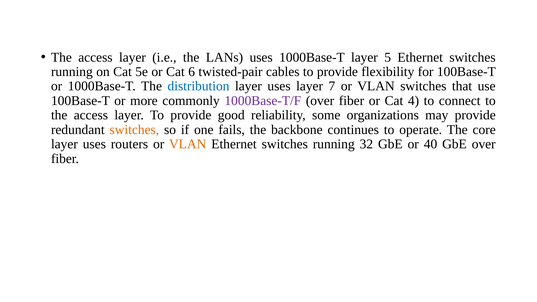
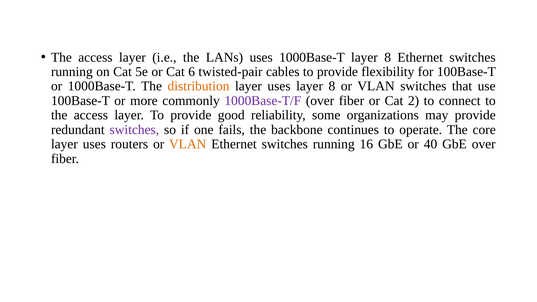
1000Base-T layer 5: 5 -> 8 (388, 57)
distribution colour: blue -> orange (199, 86)
uses layer 7: 7 -> 8 (332, 86)
4: 4 -> 2 (414, 101)
switches colour: orange -> purple (134, 130)
32: 32 -> 16 (366, 144)
